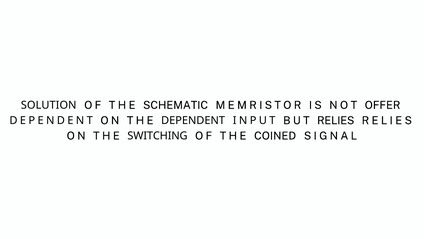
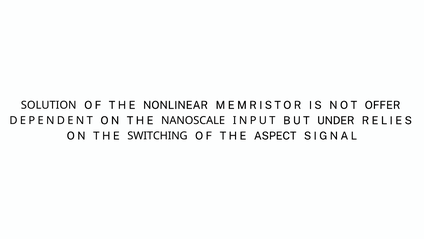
SCHEMATIC: SCHEMATIC -> NONLINEAR (175, 105)
THE DEPENDENT: DEPENDENT -> NANOSCALE (193, 120)
BUT RELIES: RELIES -> UNDER (336, 120)
COINED: COINED -> ASPECT (275, 136)
